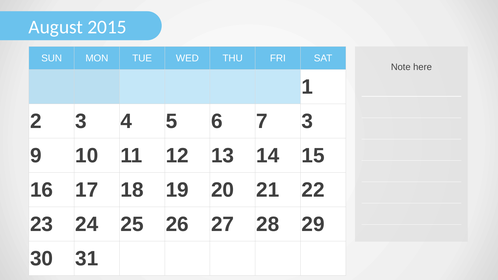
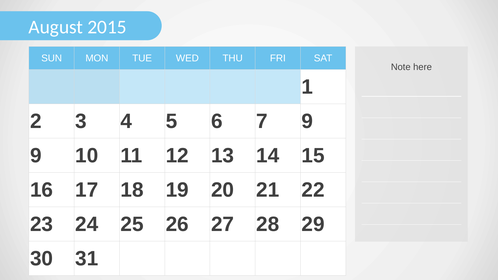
7 3: 3 -> 9 (307, 121)
